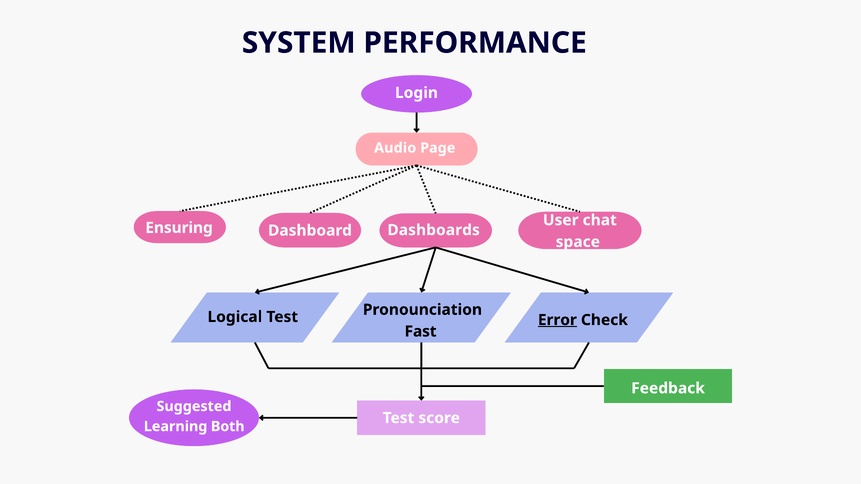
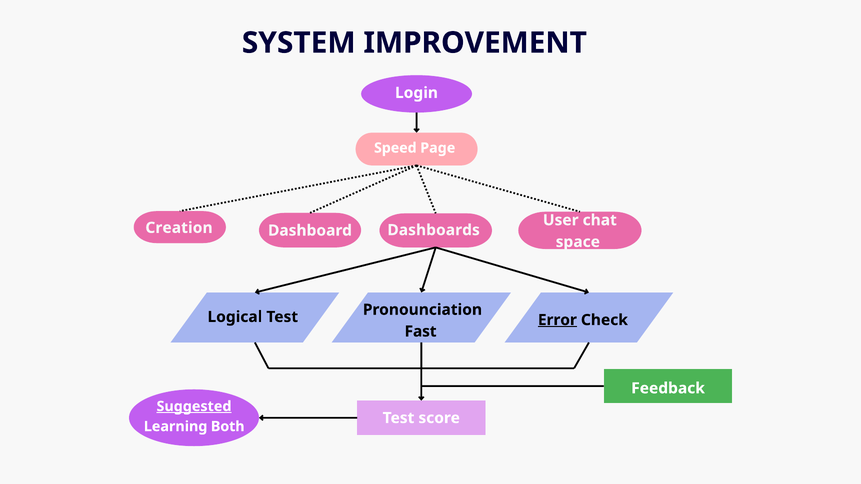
PERFORMANCE: PERFORMANCE -> IMPROVEMENT (475, 43)
Audio: Audio -> Speed (395, 148)
Ensuring: Ensuring -> Creation (179, 228)
Suggested underline: none -> present (194, 407)
